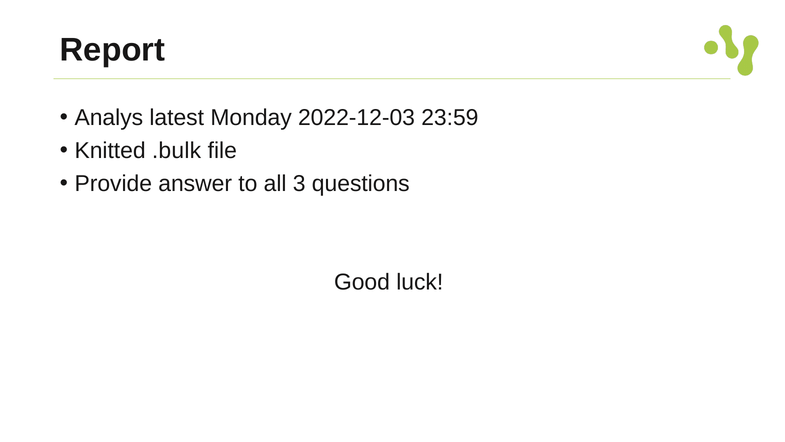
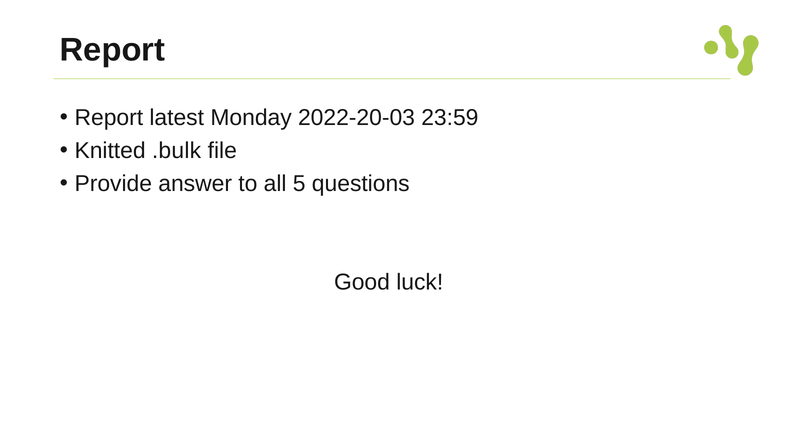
Analys: Analys -> Report (109, 118)
2022-12-03: 2022-12-03 -> 2022-20-03 (356, 118)
3: 3 -> 5 (299, 183)
